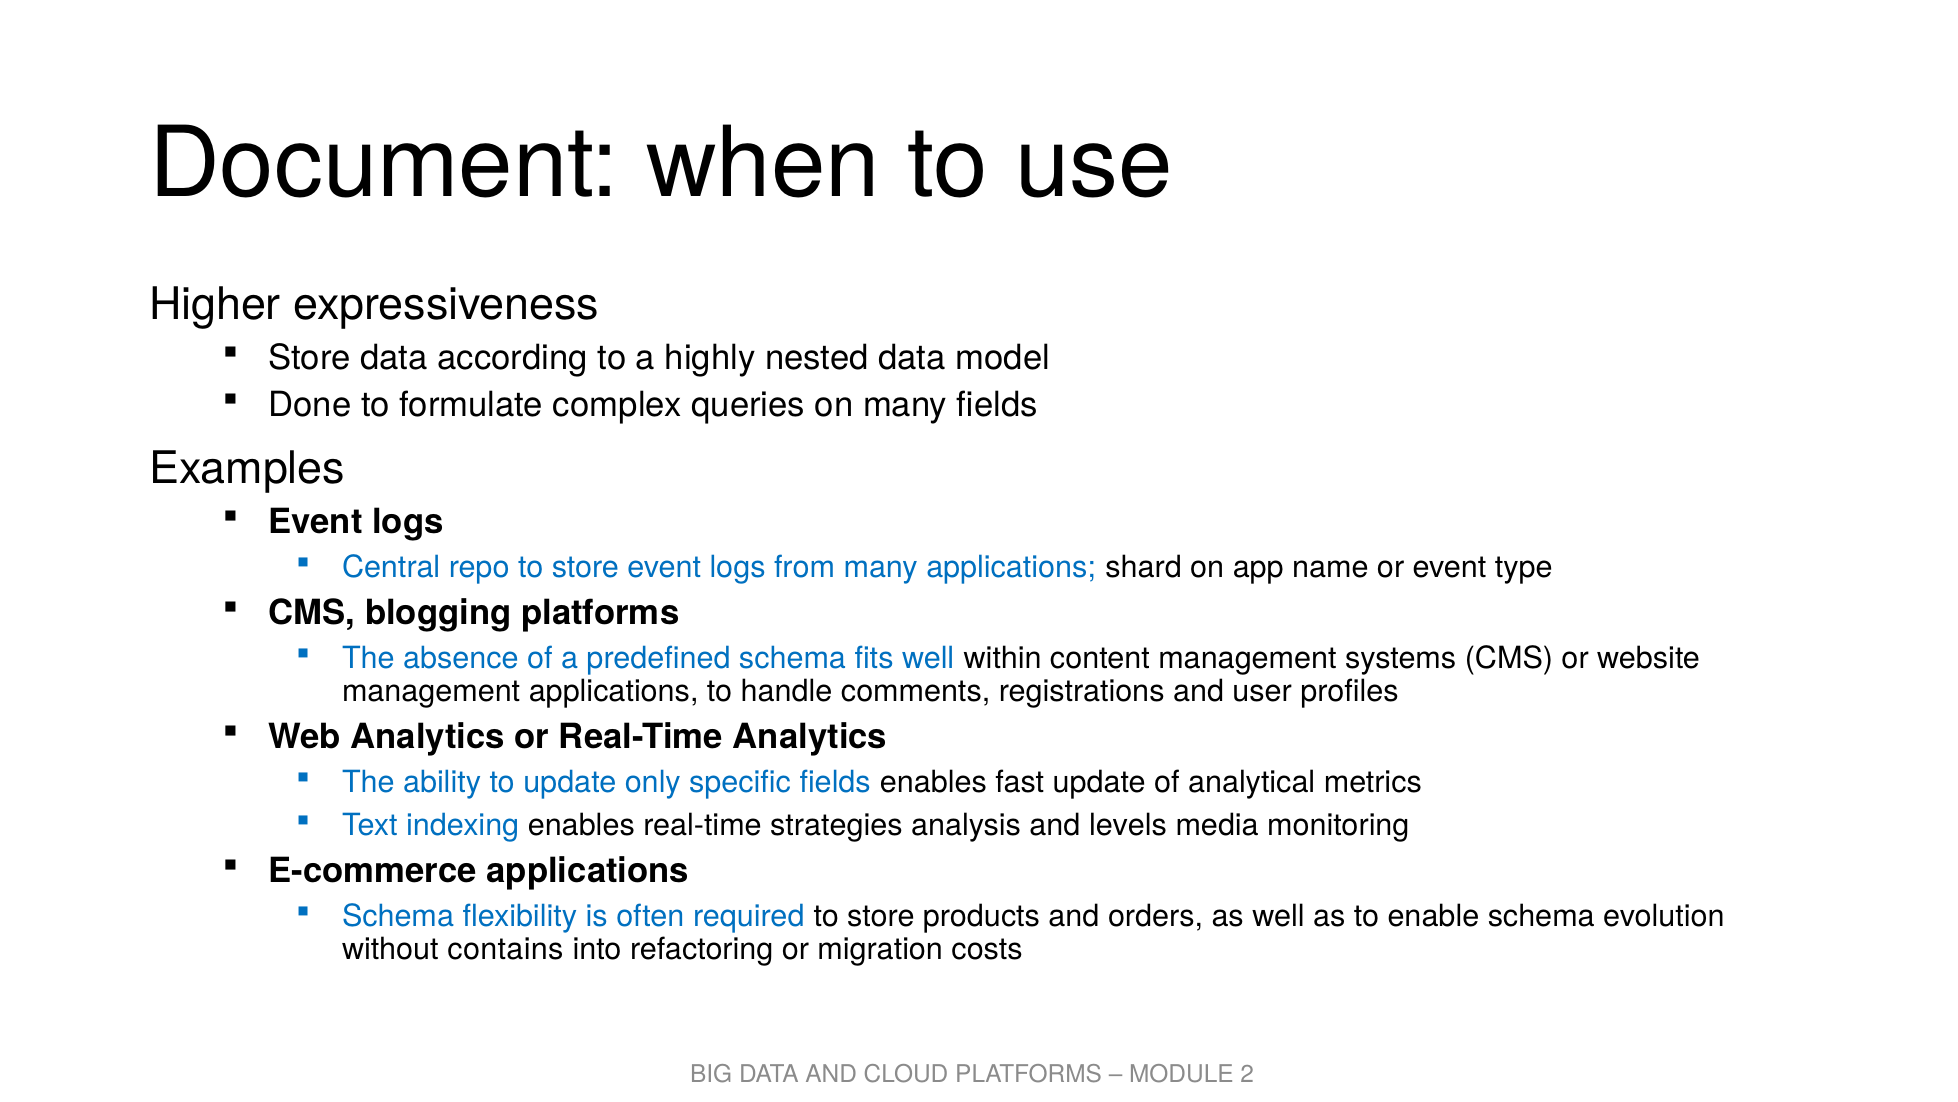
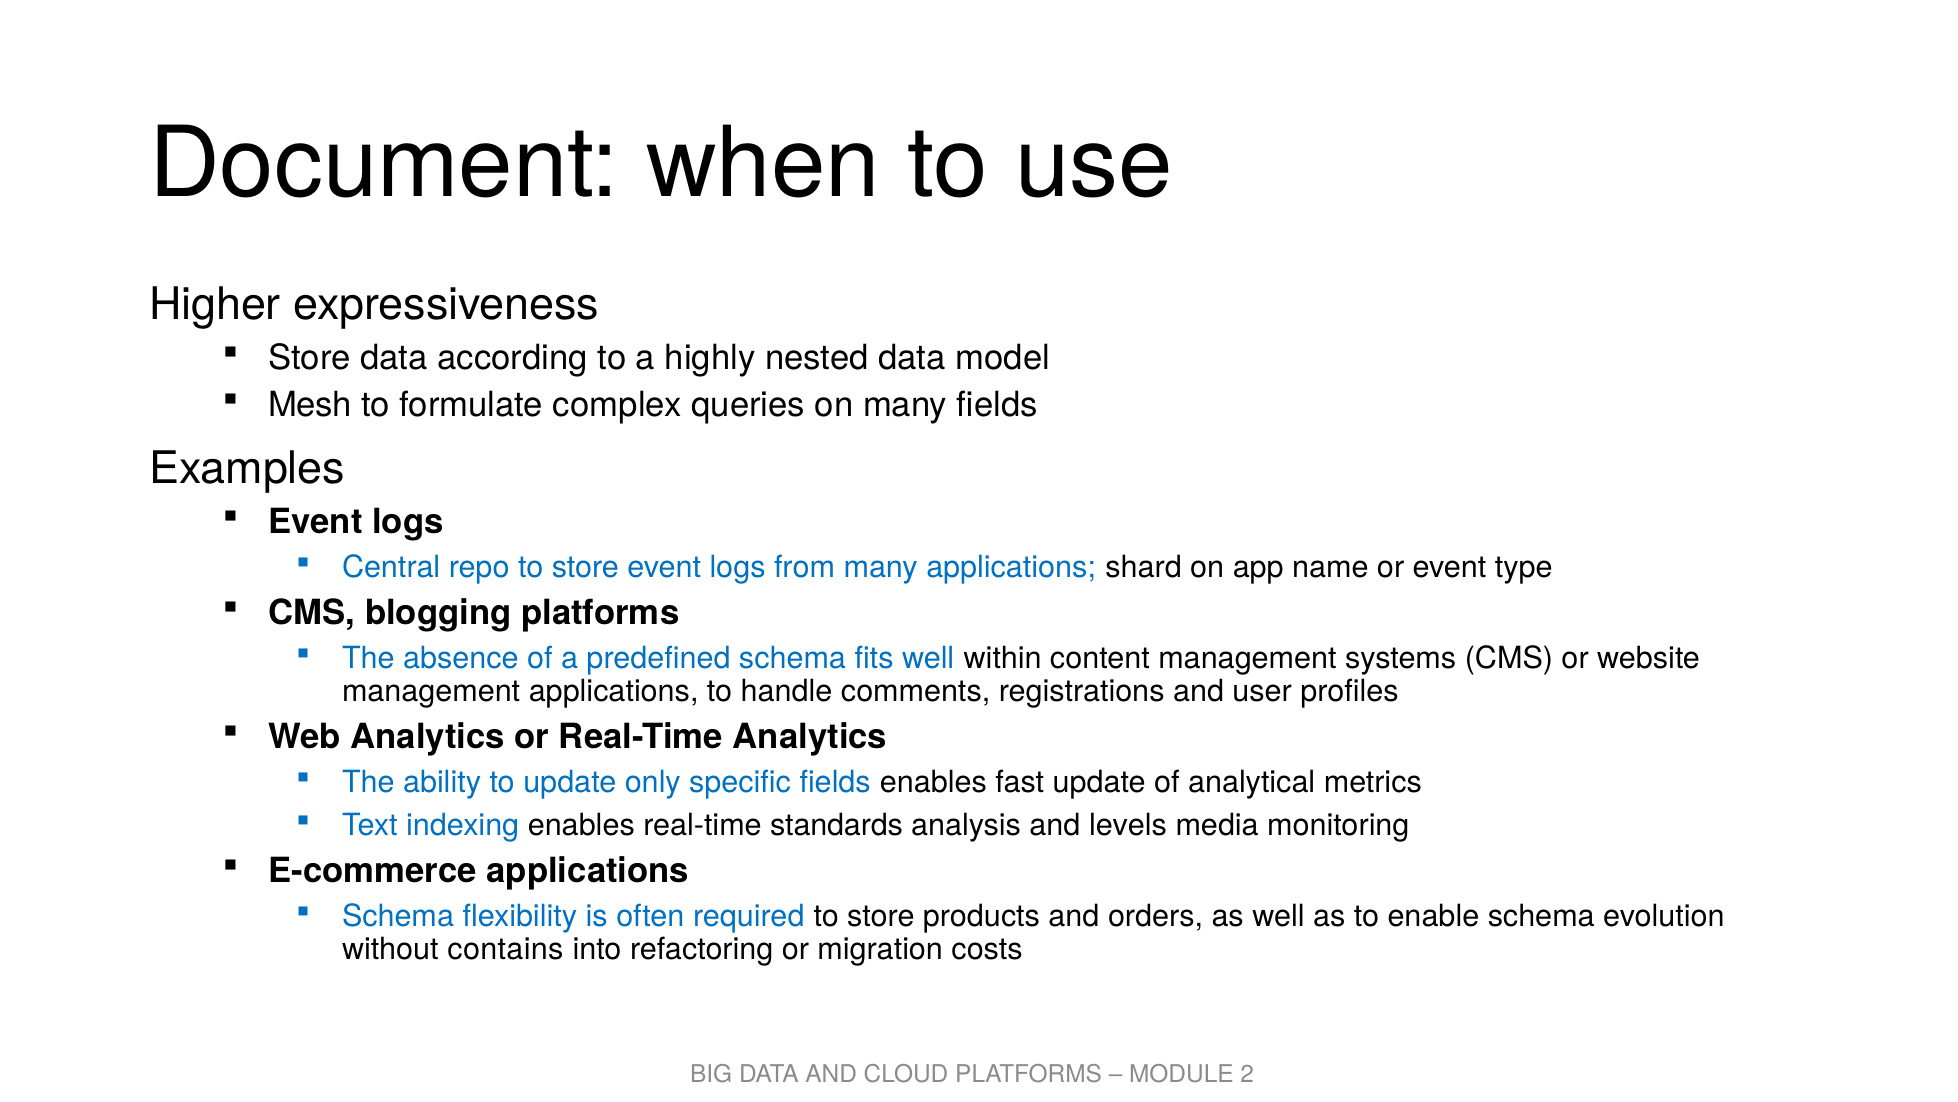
Done: Done -> Mesh (310, 405)
strategies: strategies -> standards (837, 825)
